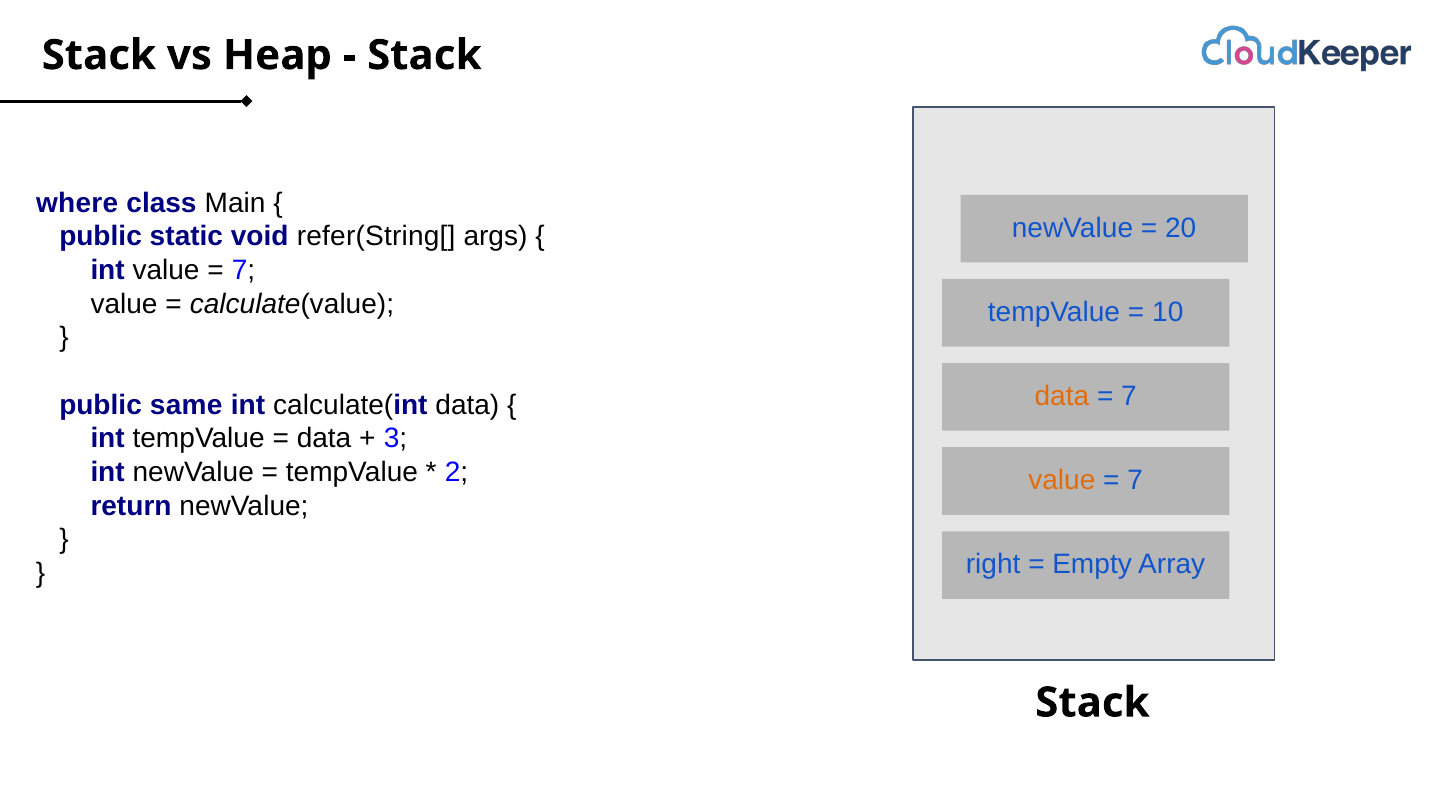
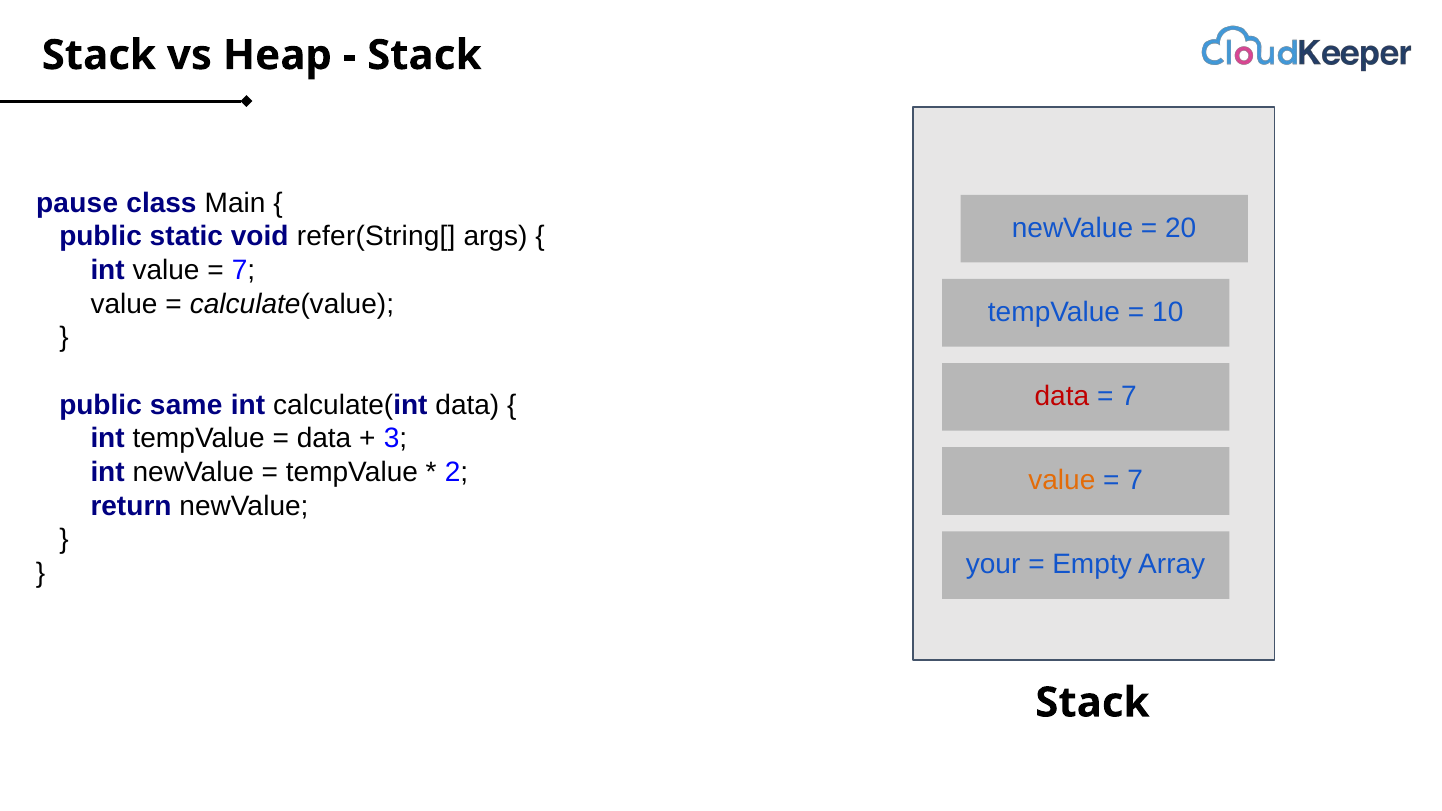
where: where -> pause (77, 203)
data colour: orange -> red (1062, 396)
right: right -> your (993, 565)
